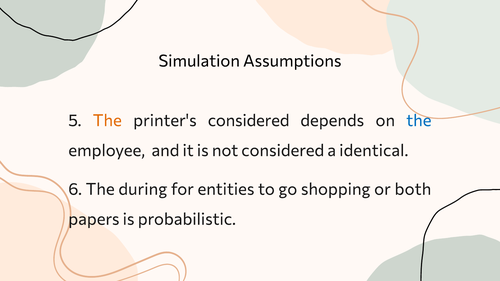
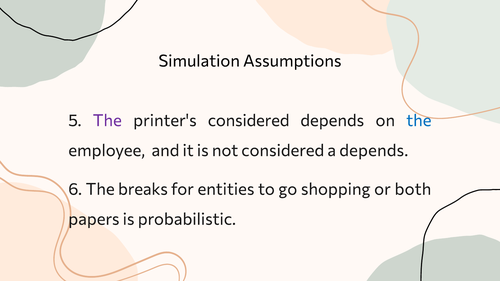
The colour: orange -> purple (107, 121)
a identical: identical -> depends (374, 151)
during: during -> breaks (143, 189)
